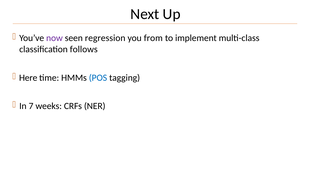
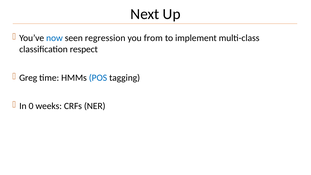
now colour: purple -> blue (54, 38)
follows: follows -> respect (84, 49)
Here: Here -> Greg (28, 78)
7: 7 -> 0 (31, 106)
